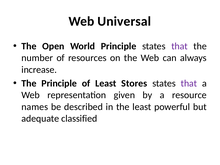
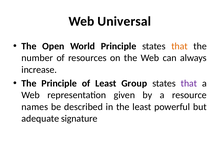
that colour: purple -> orange (180, 46)
Stores: Stores -> Group (134, 83)
classified: classified -> signature (79, 119)
